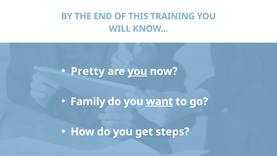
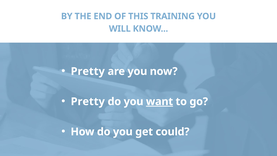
you underline: present -> none (137, 71)
Family: Family -> Pretty (88, 101)
steps: steps -> could (172, 132)
